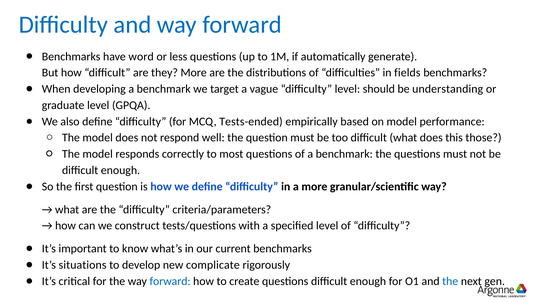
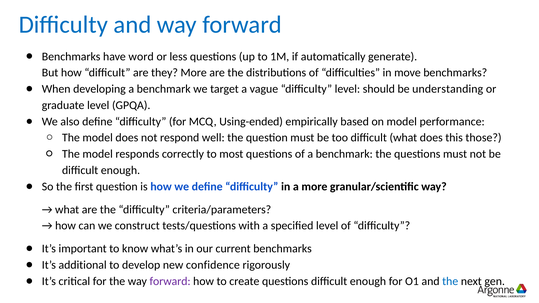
fields: fields -> move (407, 73)
Tests-ended: Tests-ended -> Using-ended (251, 122)
situations: situations -> additional (83, 265)
complicate: complicate -> confidence (213, 265)
forward colour: blue -> purple (170, 281)
